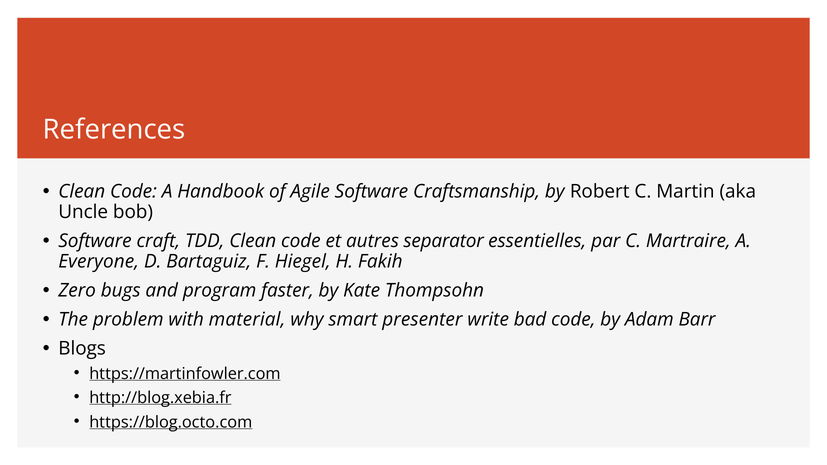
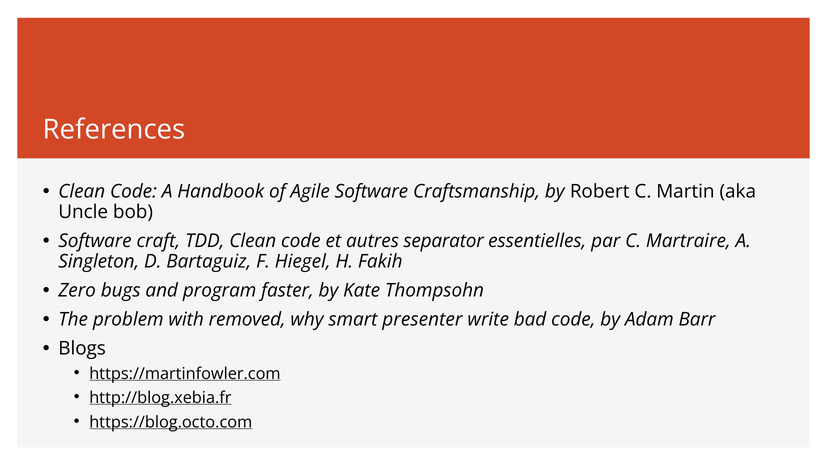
Everyone: Everyone -> Singleton (99, 261)
material: material -> removed (247, 320)
